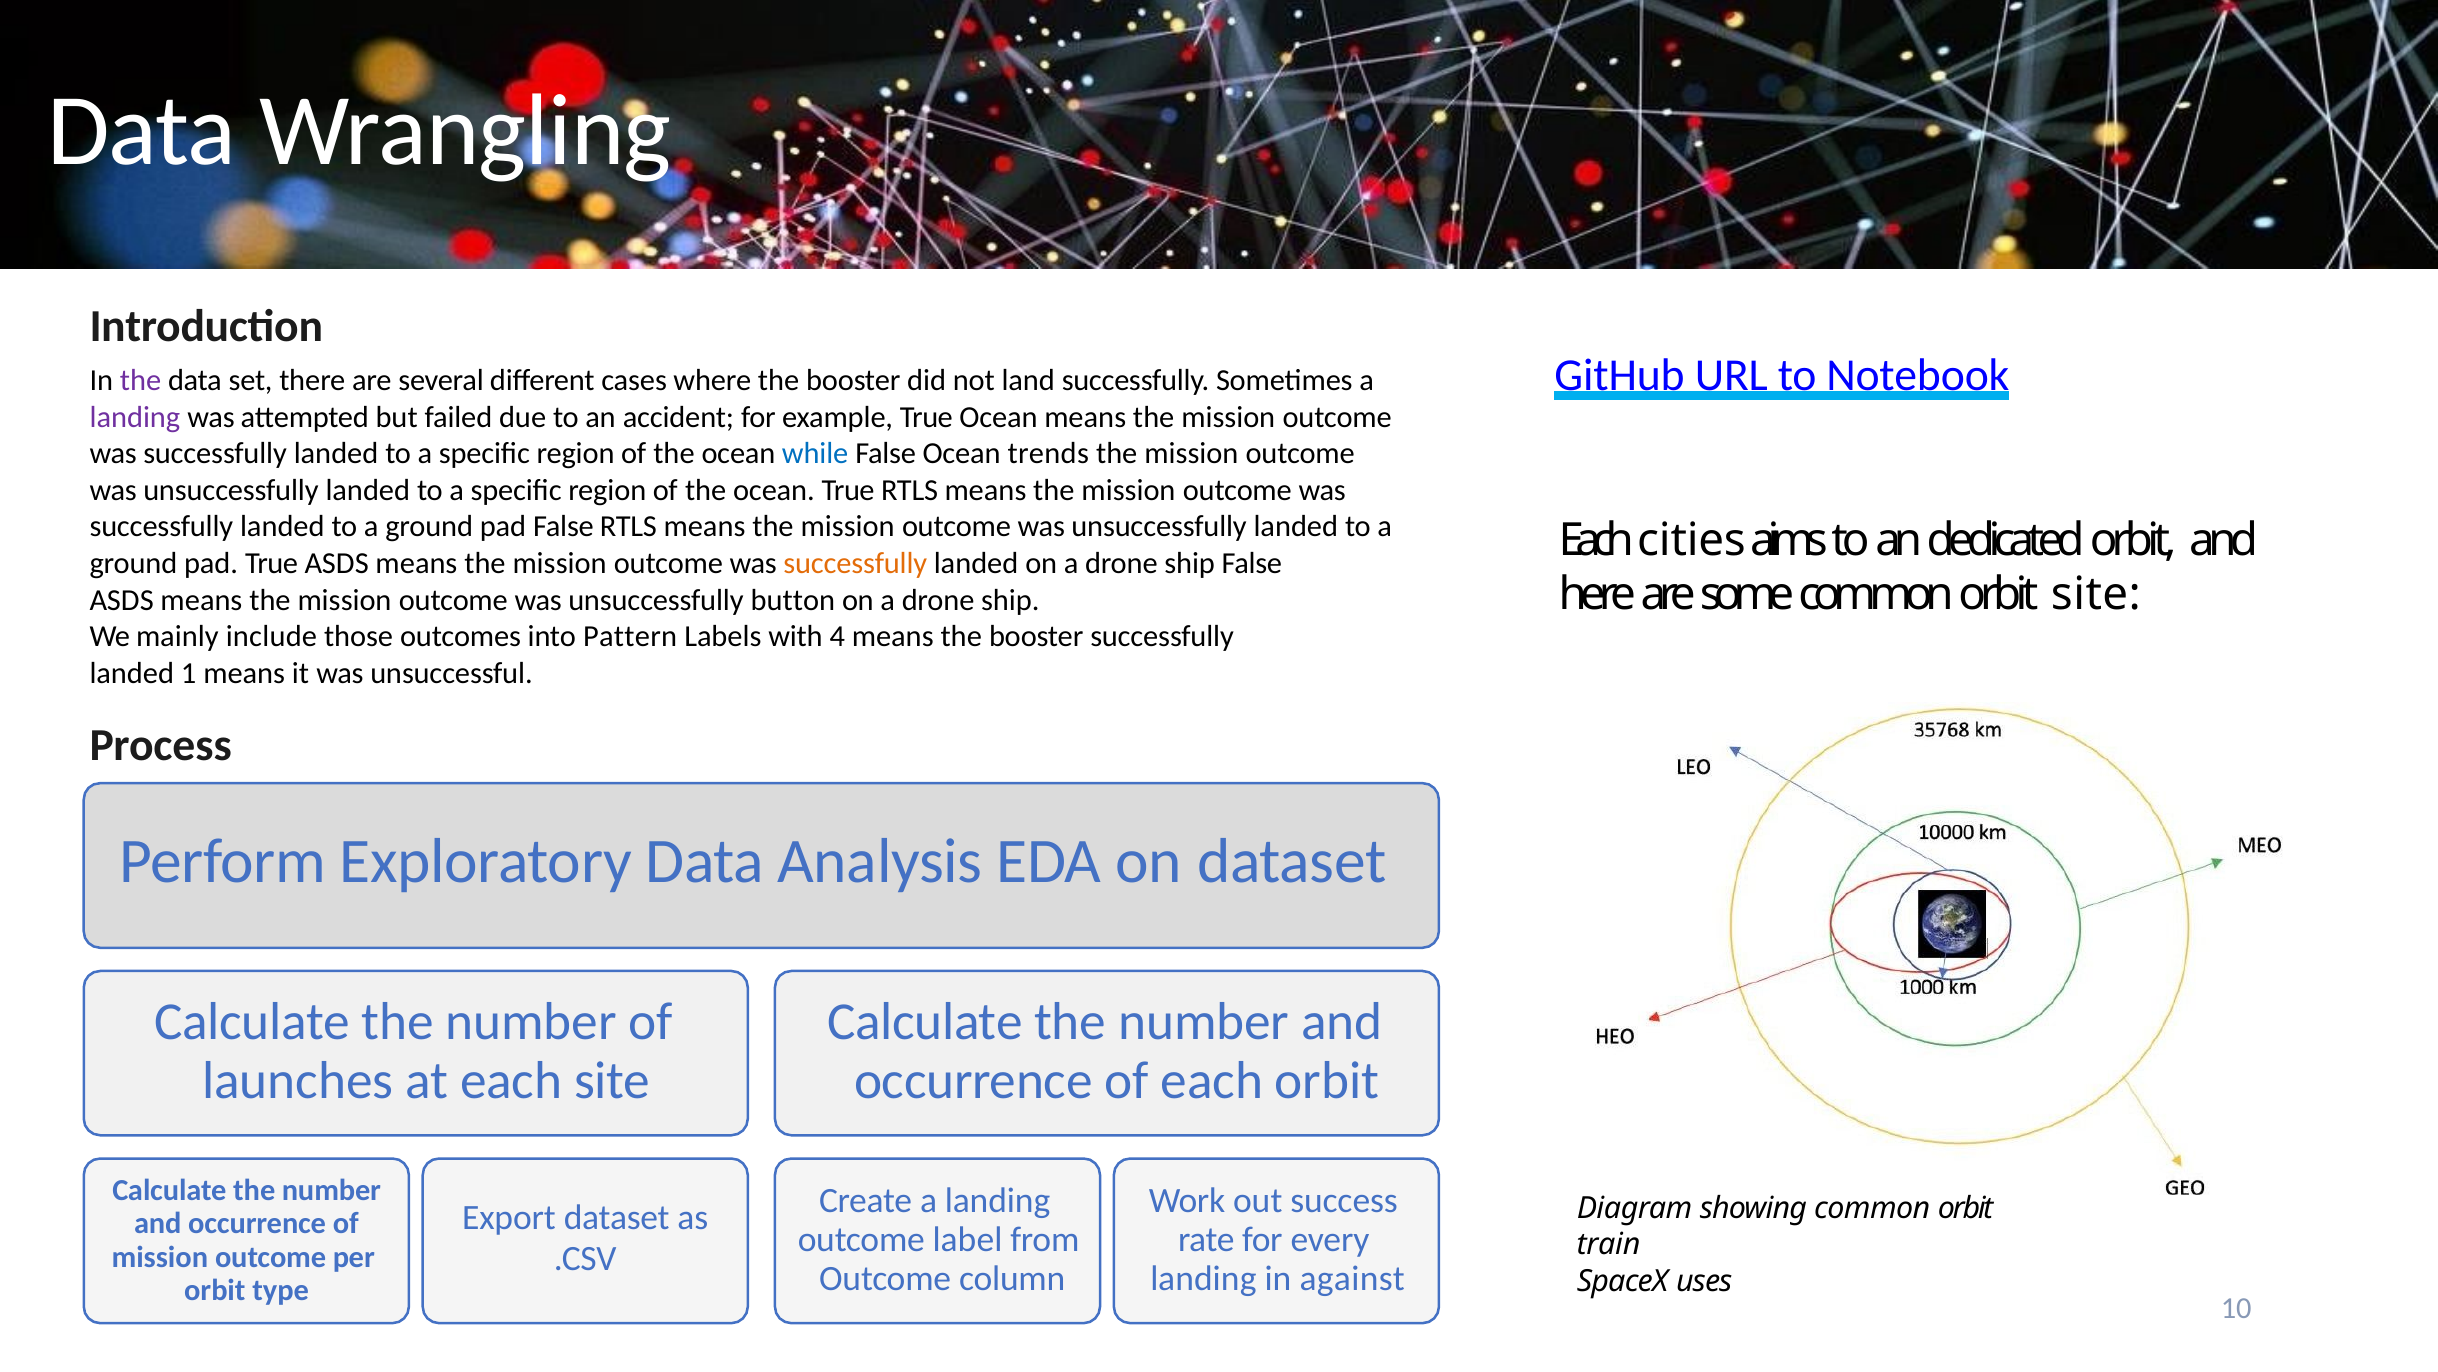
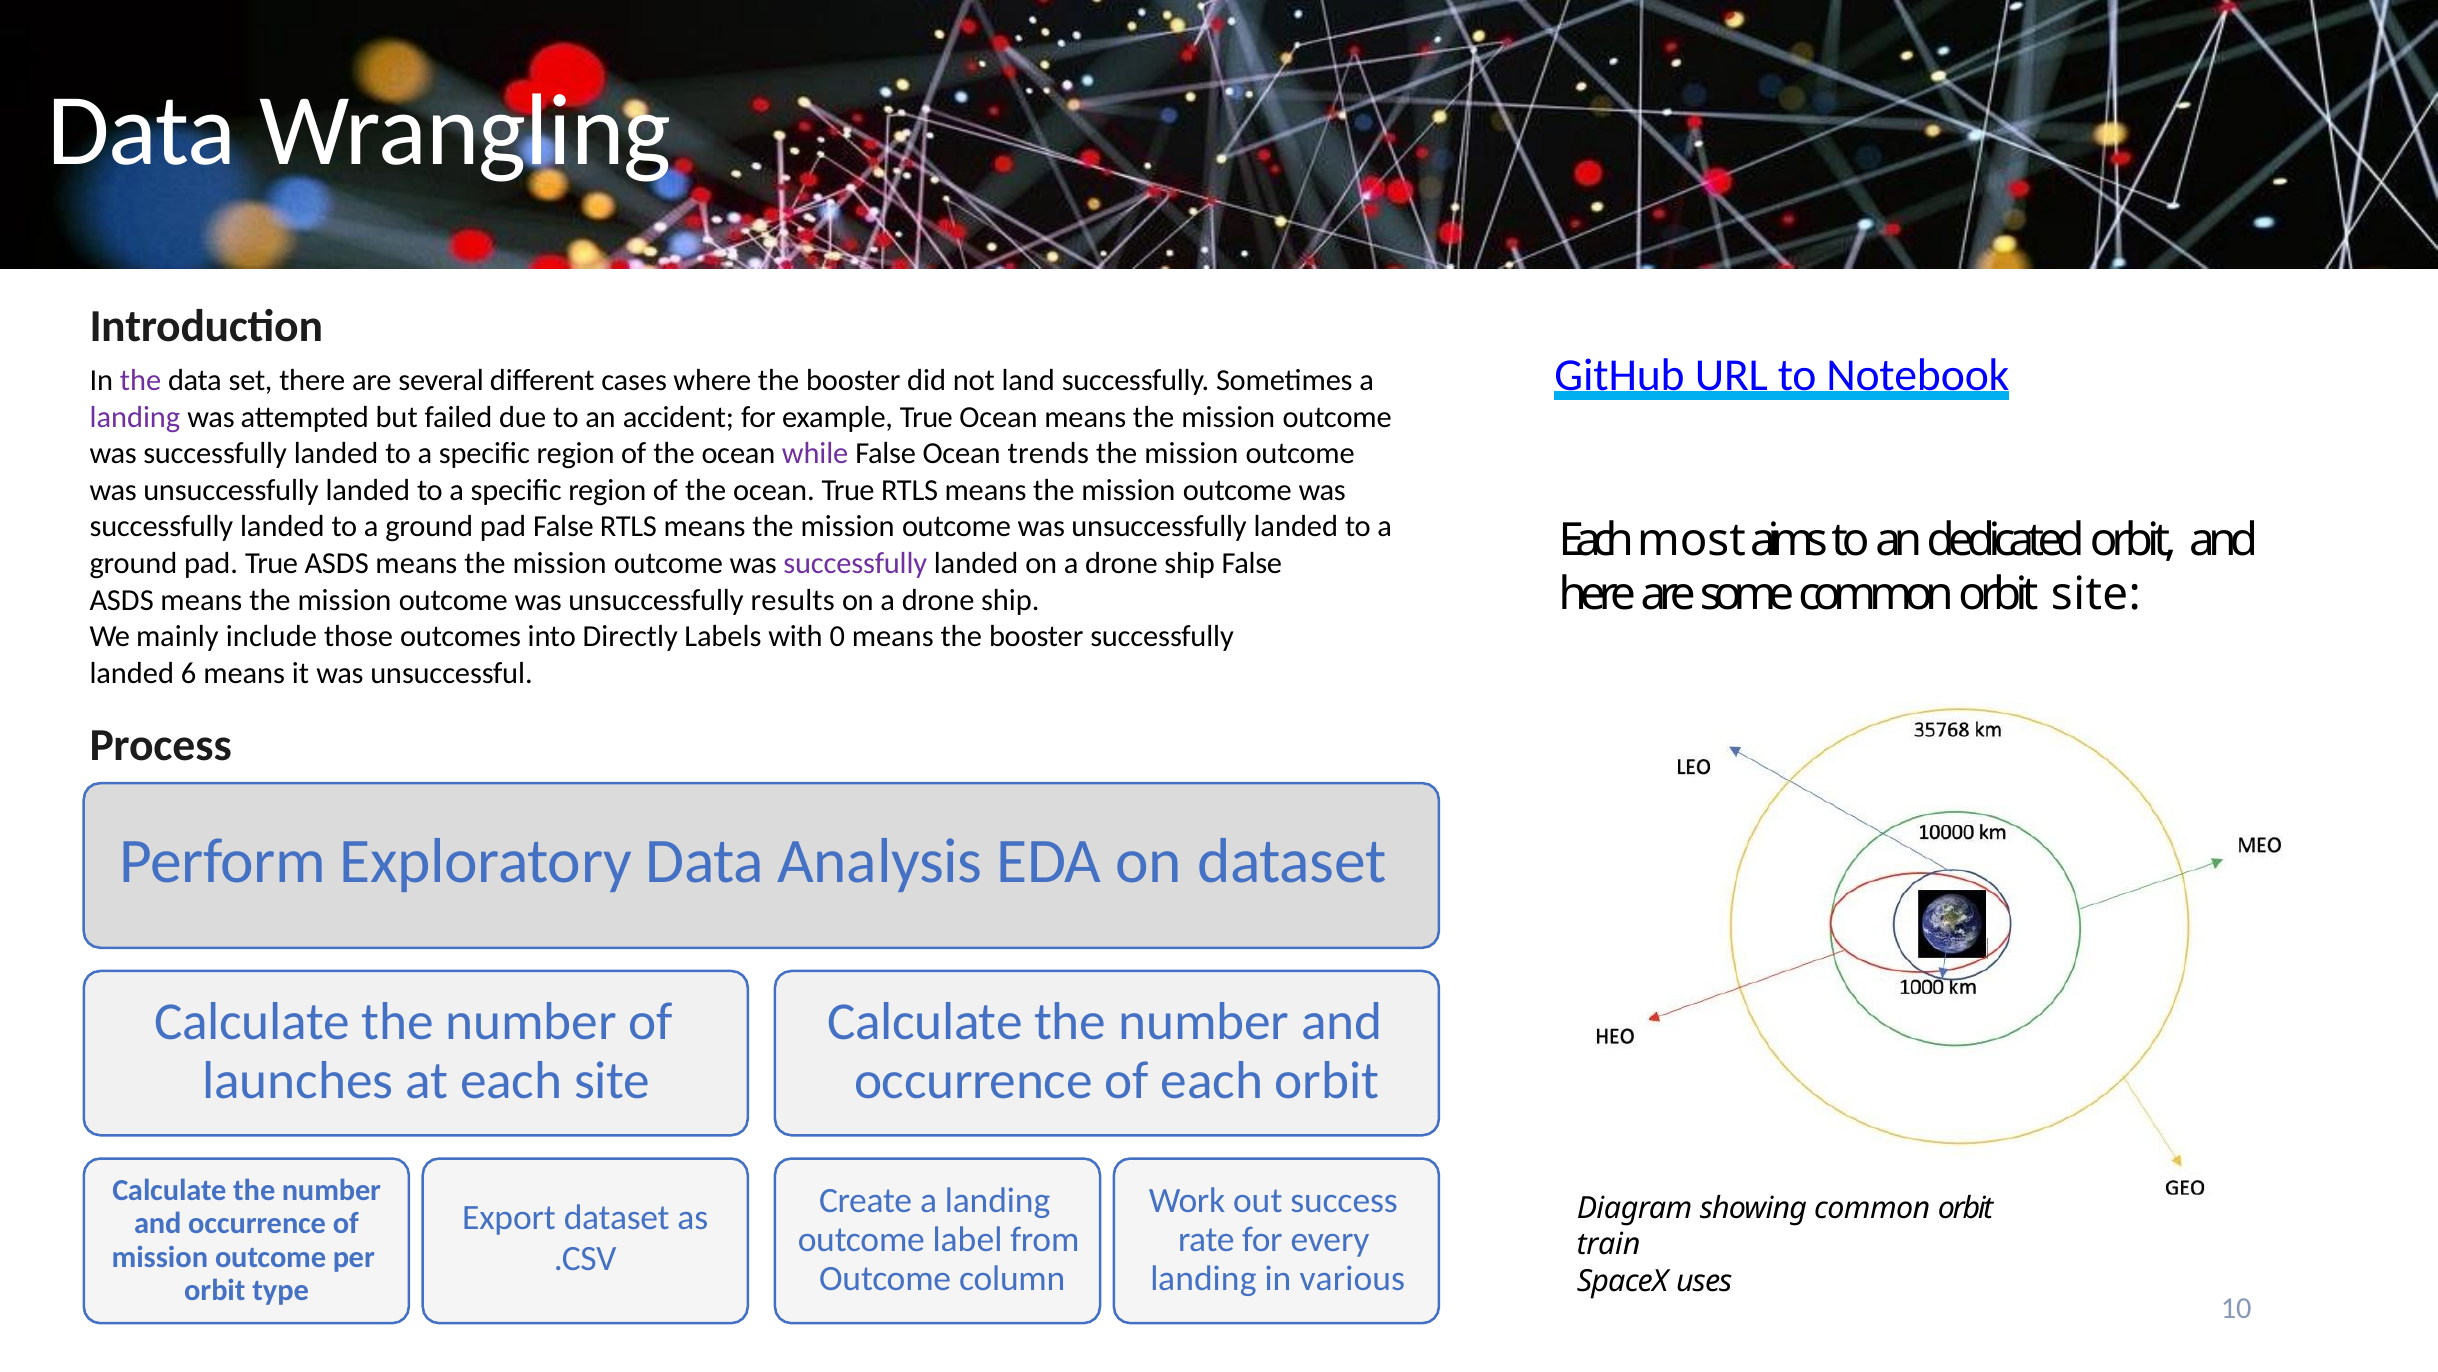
while colour: blue -> purple (815, 453)
cities: cities -> most (1691, 540)
successfully colour: orange -> purple (855, 563)
button: button -> results (793, 600)
Pattern: Pattern -> Directly (630, 636)
4: 4 -> 0 (837, 636)
1: 1 -> 6 (189, 673)
against: against -> various (1352, 1278)
